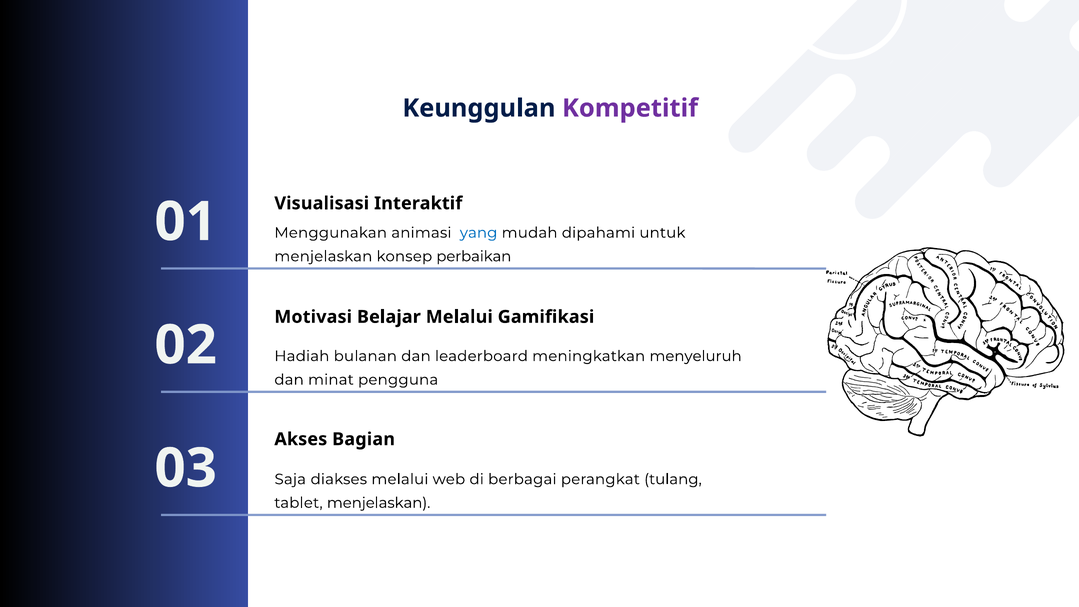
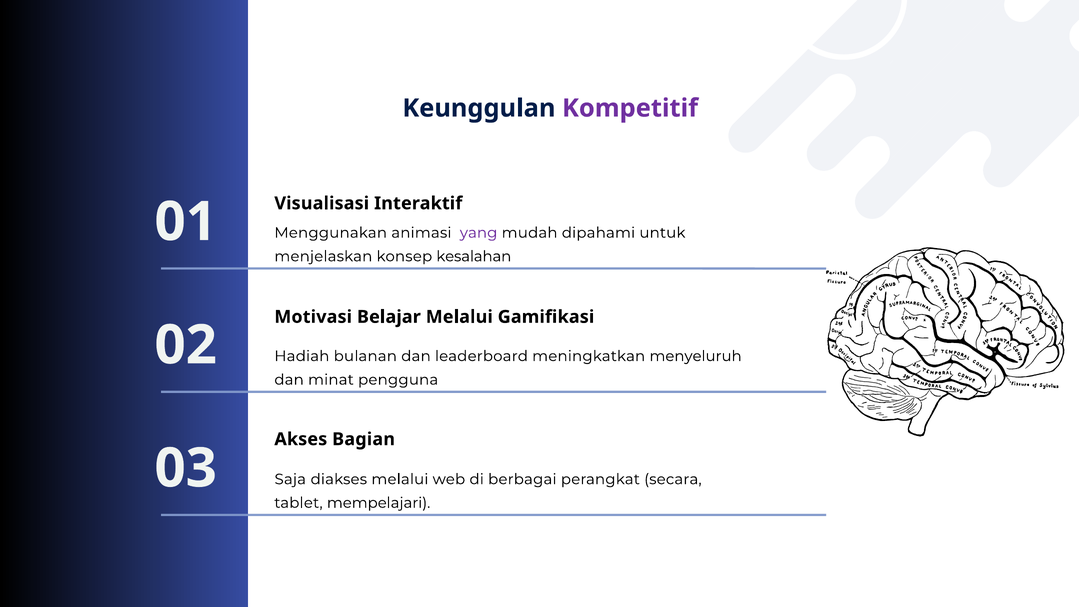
yang colour: blue -> purple (479, 233)
perbaikan: perbaikan -> kesalahan (474, 256)
tulang: tulang -> secara (673, 479)
tablet menjelaskan: menjelaskan -> mempelajari (379, 503)
